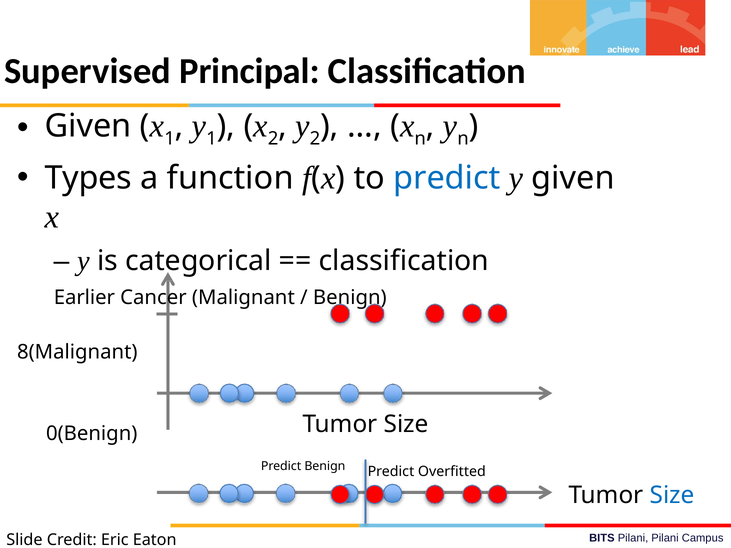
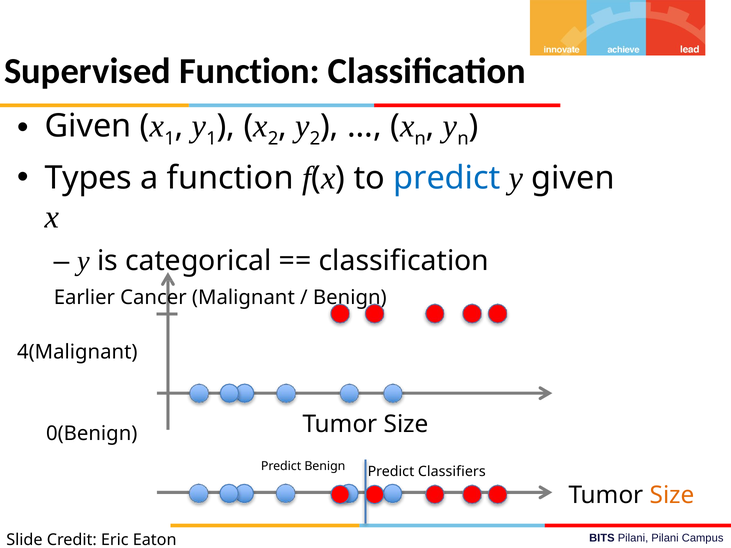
Supervised Principal: Principal -> Function (249, 71)
8(Malignant: 8(Malignant -> 4(Malignant (77, 352)
Overfitted: Overfitted -> Classifiers (452, 472)
Size colour: blue -> orange (672, 495)
